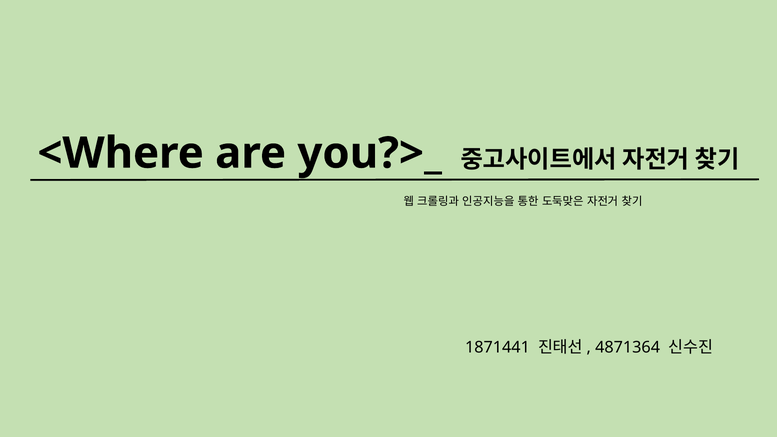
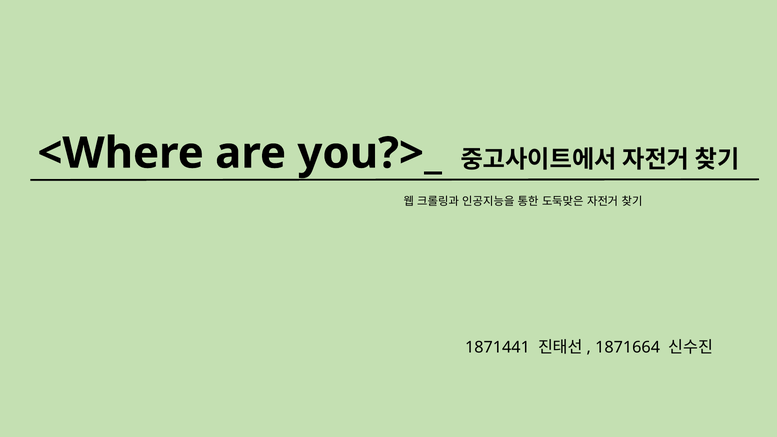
4871364: 4871364 -> 1871664 (628, 347)
